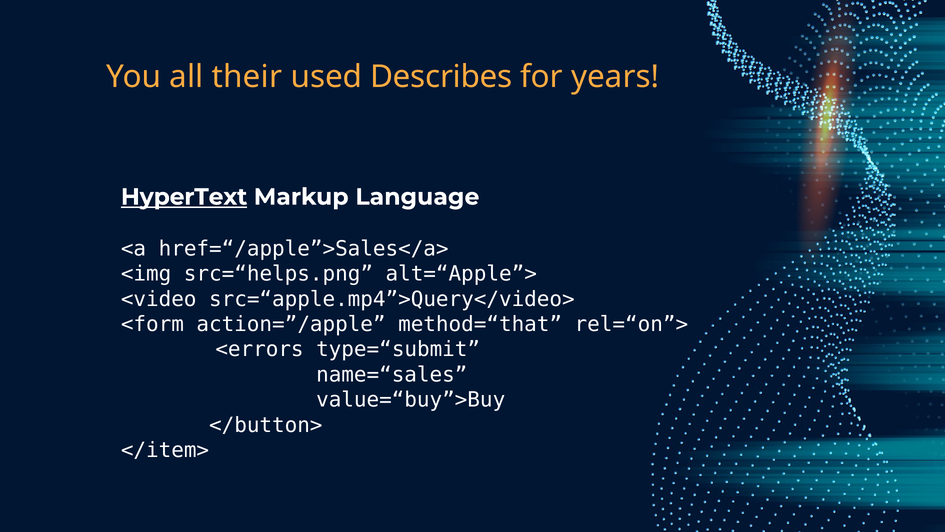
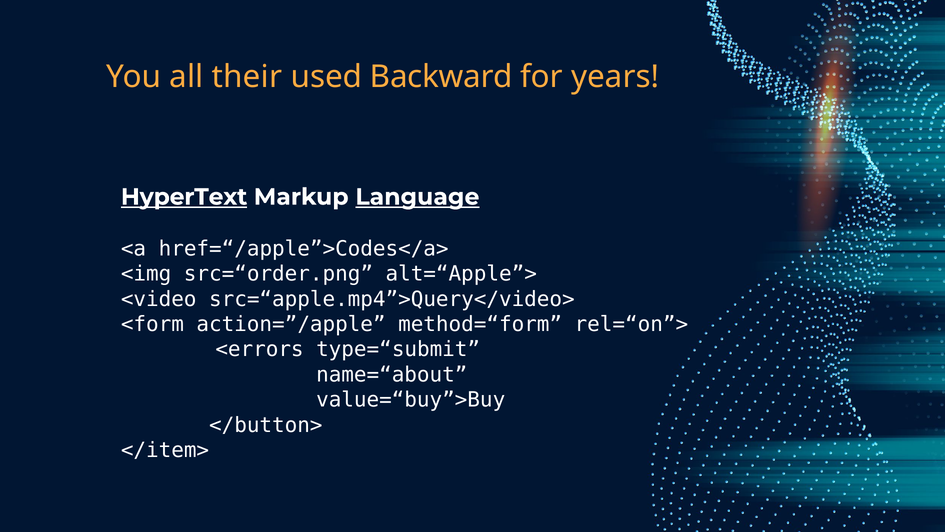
Describes: Describes -> Backward (441, 77)
Language underline: none -> present (417, 197)
href=“/apple”>Sales</a>: href=“/apple”>Sales</a> -> href=“/apple”>Codes</a> (304, 249)
src=“helps.png: src=“helps.png -> src=“order.png (278, 274)
method=“that: method=“that -> method=“form (480, 324)
name=“sales: name=“sales -> name=“about (392, 374)
